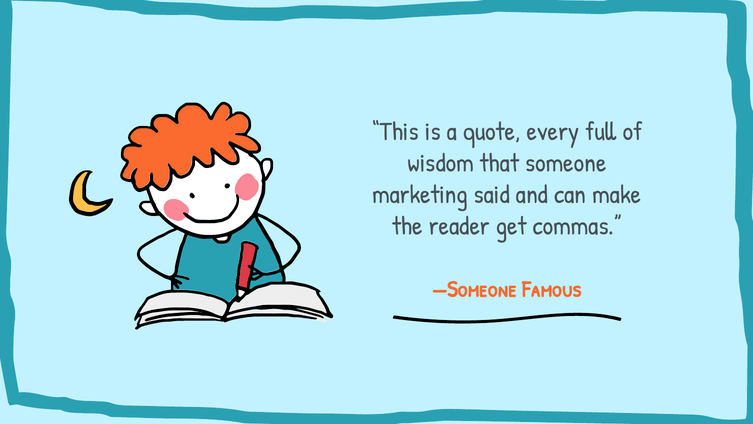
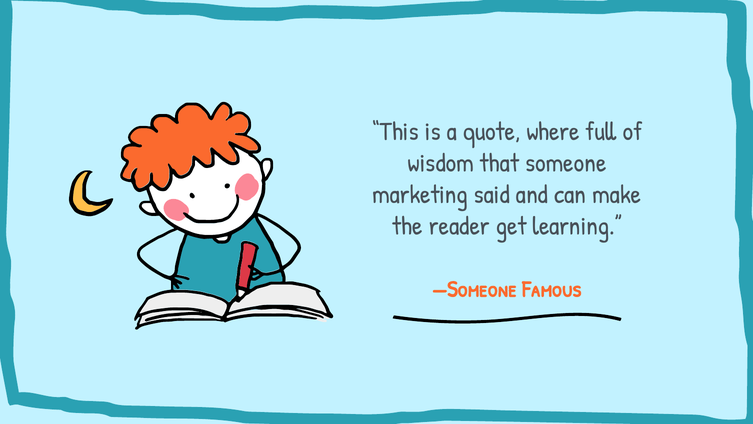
every: every -> where (553, 132)
commas: commas -> learning (577, 226)
